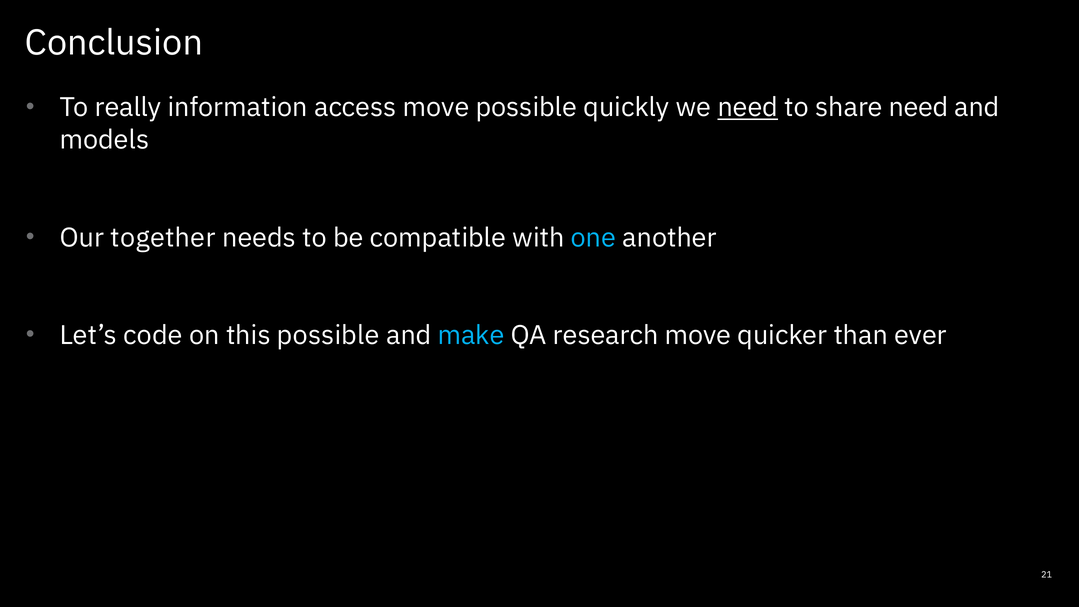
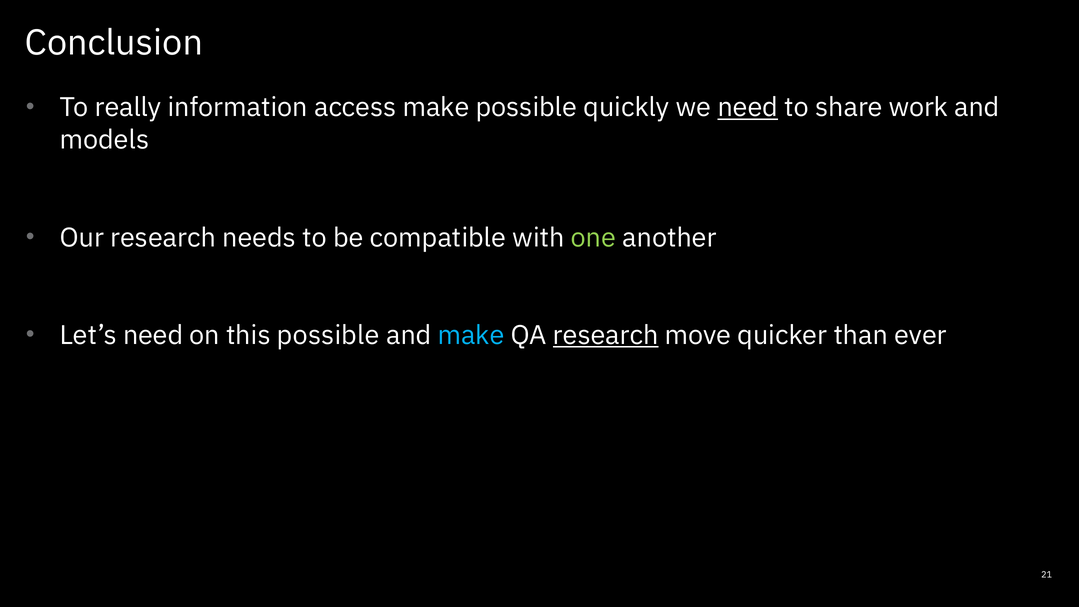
access move: move -> make (436, 108)
share need: need -> work (919, 108)
Our together: together -> research (163, 238)
one colour: light blue -> light green (593, 238)
Let’s code: code -> need (153, 335)
research underline: none -> present (606, 335)
